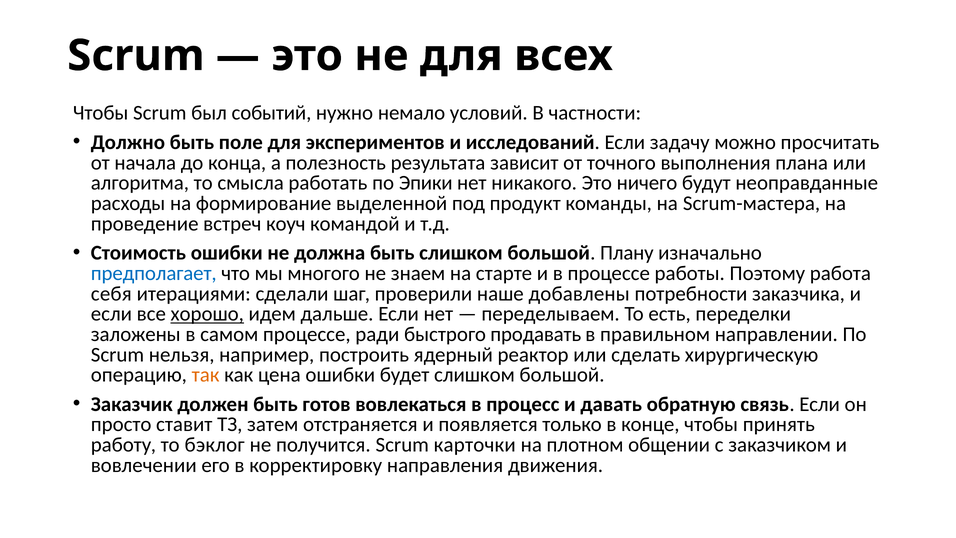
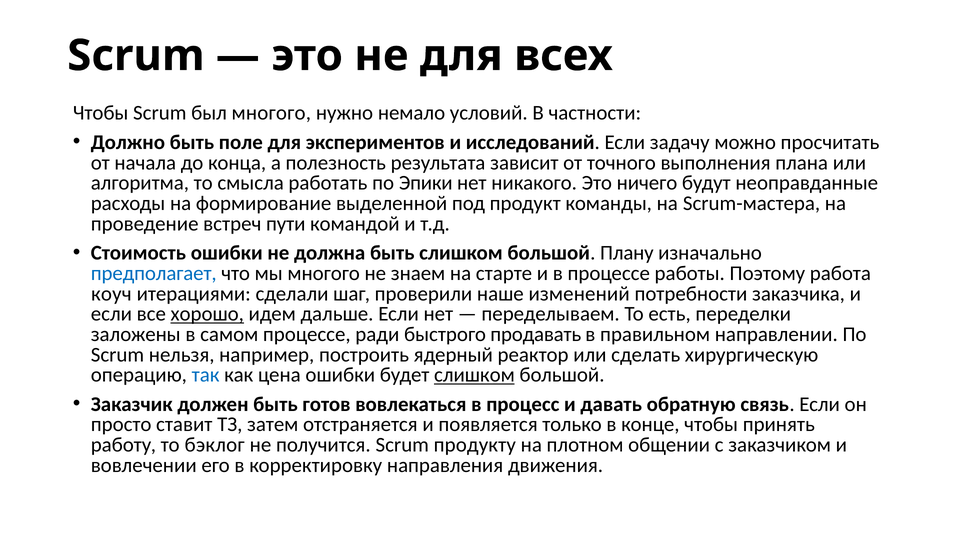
был событий: событий -> многого (271, 113)
коуч: коуч -> пути (286, 224)
себя: себя -> коуч (111, 293)
добавлены: добавлены -> изменений (579, 293)
так colour: orange -> blue (206, 375)
слишком underline: none -> present (474, 375)
карточки: карточки -> продукту (475, 445)
